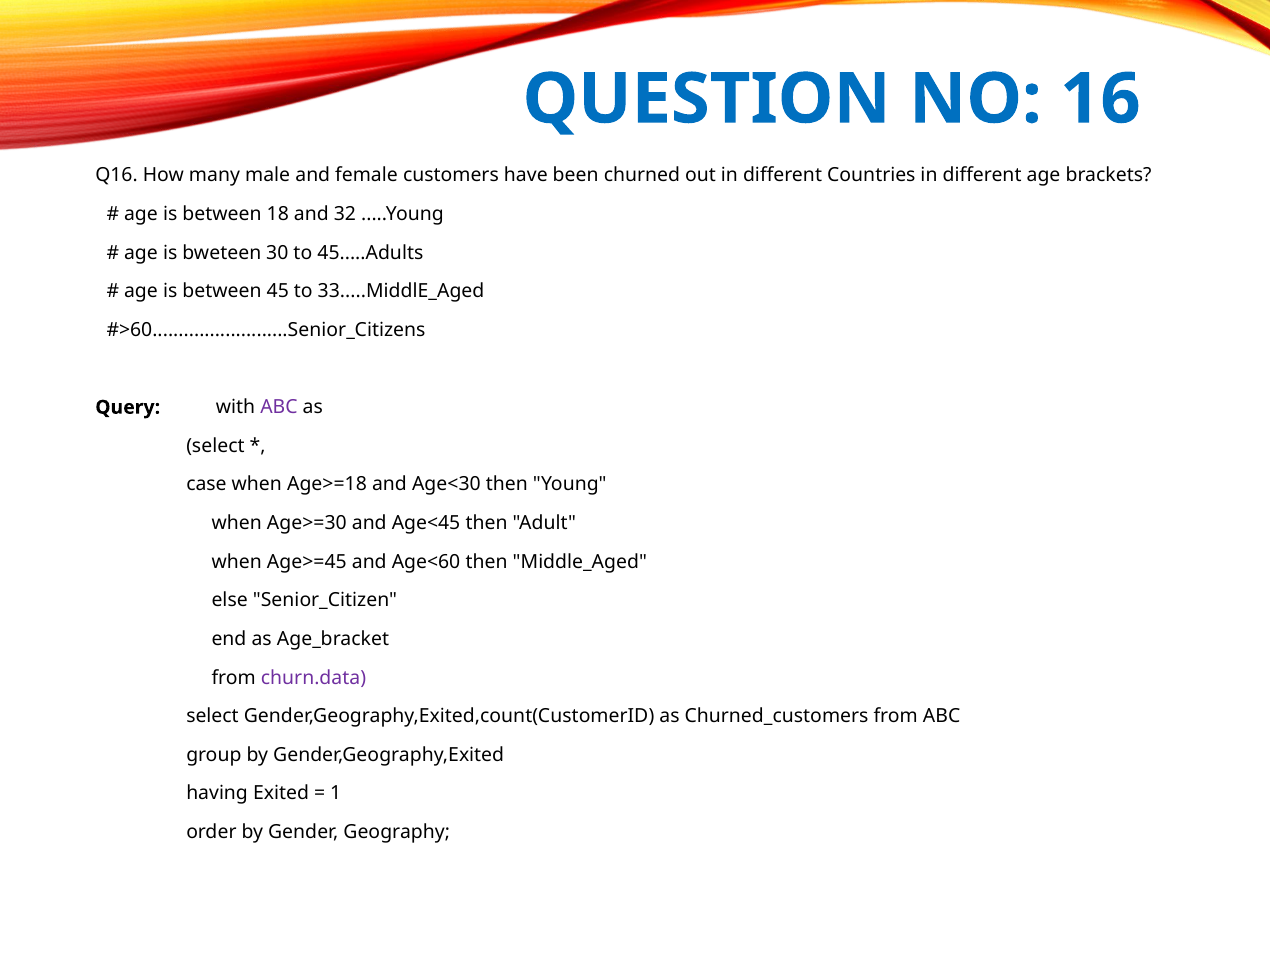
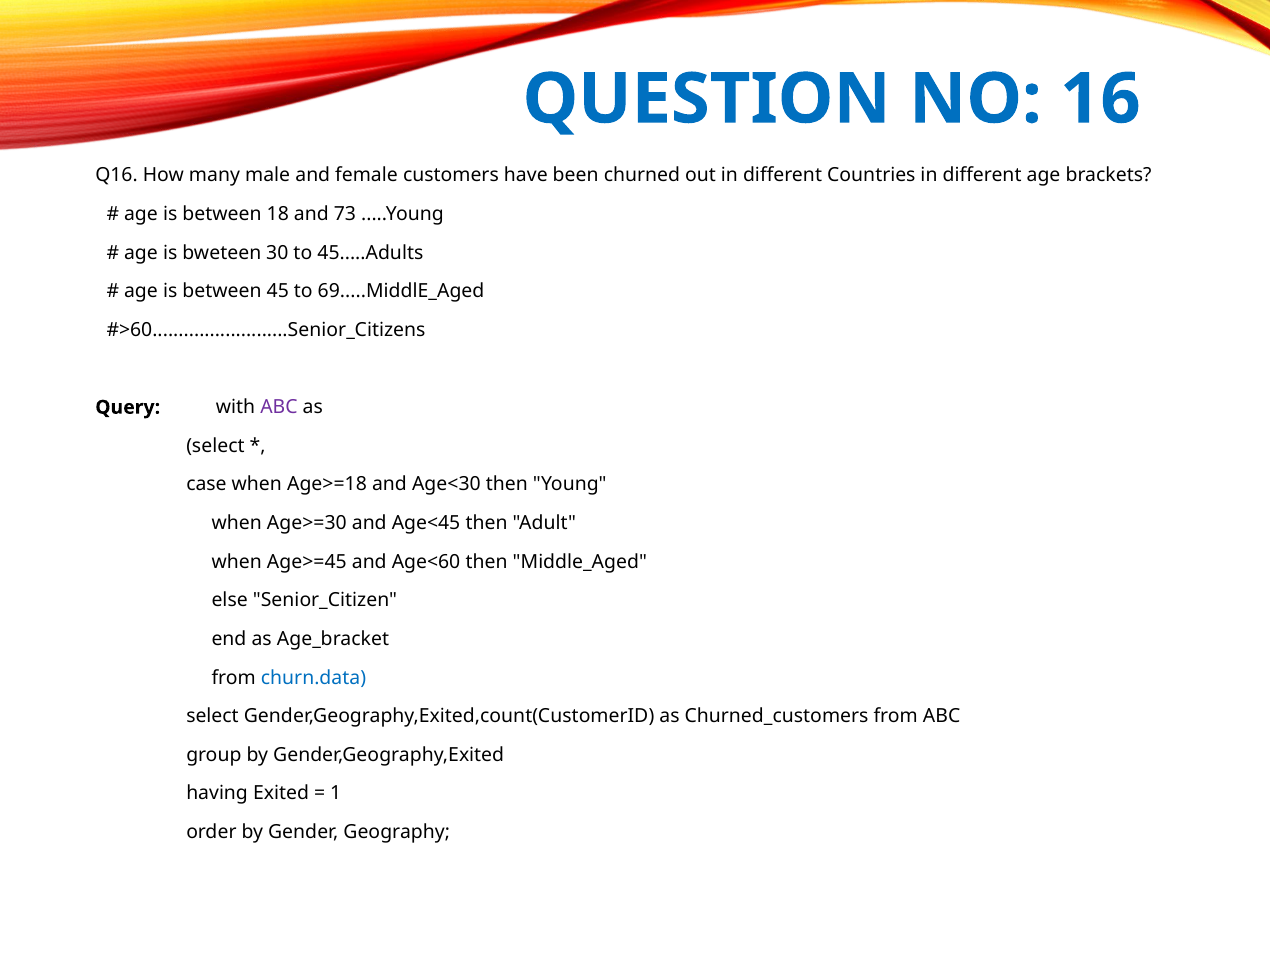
32: 32 -> 73 (345, 214)
33.....MiddlE_Aged: 33.....MiddlE_Aged -> 69.....MiddlE_Aged (401, 291)
churn.data colour: purple -> blue (313, 677)
